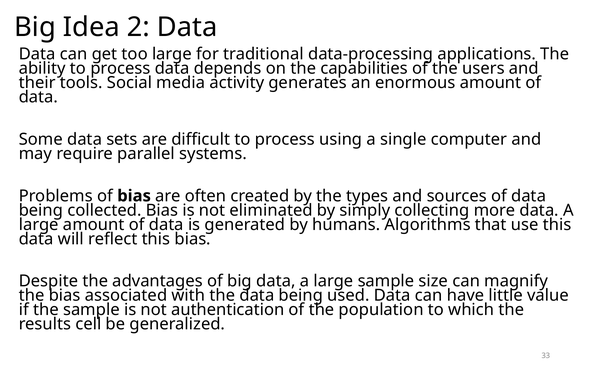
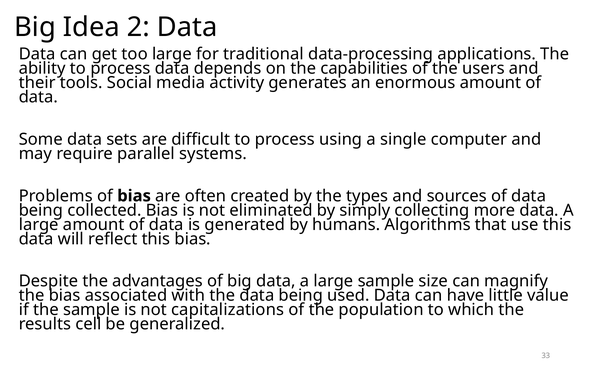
authentication: authentication -> capitalizations (228, 310)
